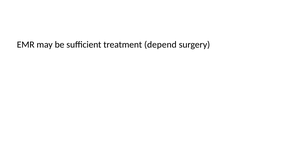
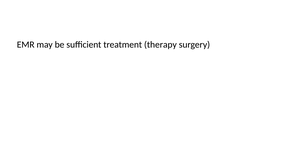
depend: depend -> therapy (160, 45)
